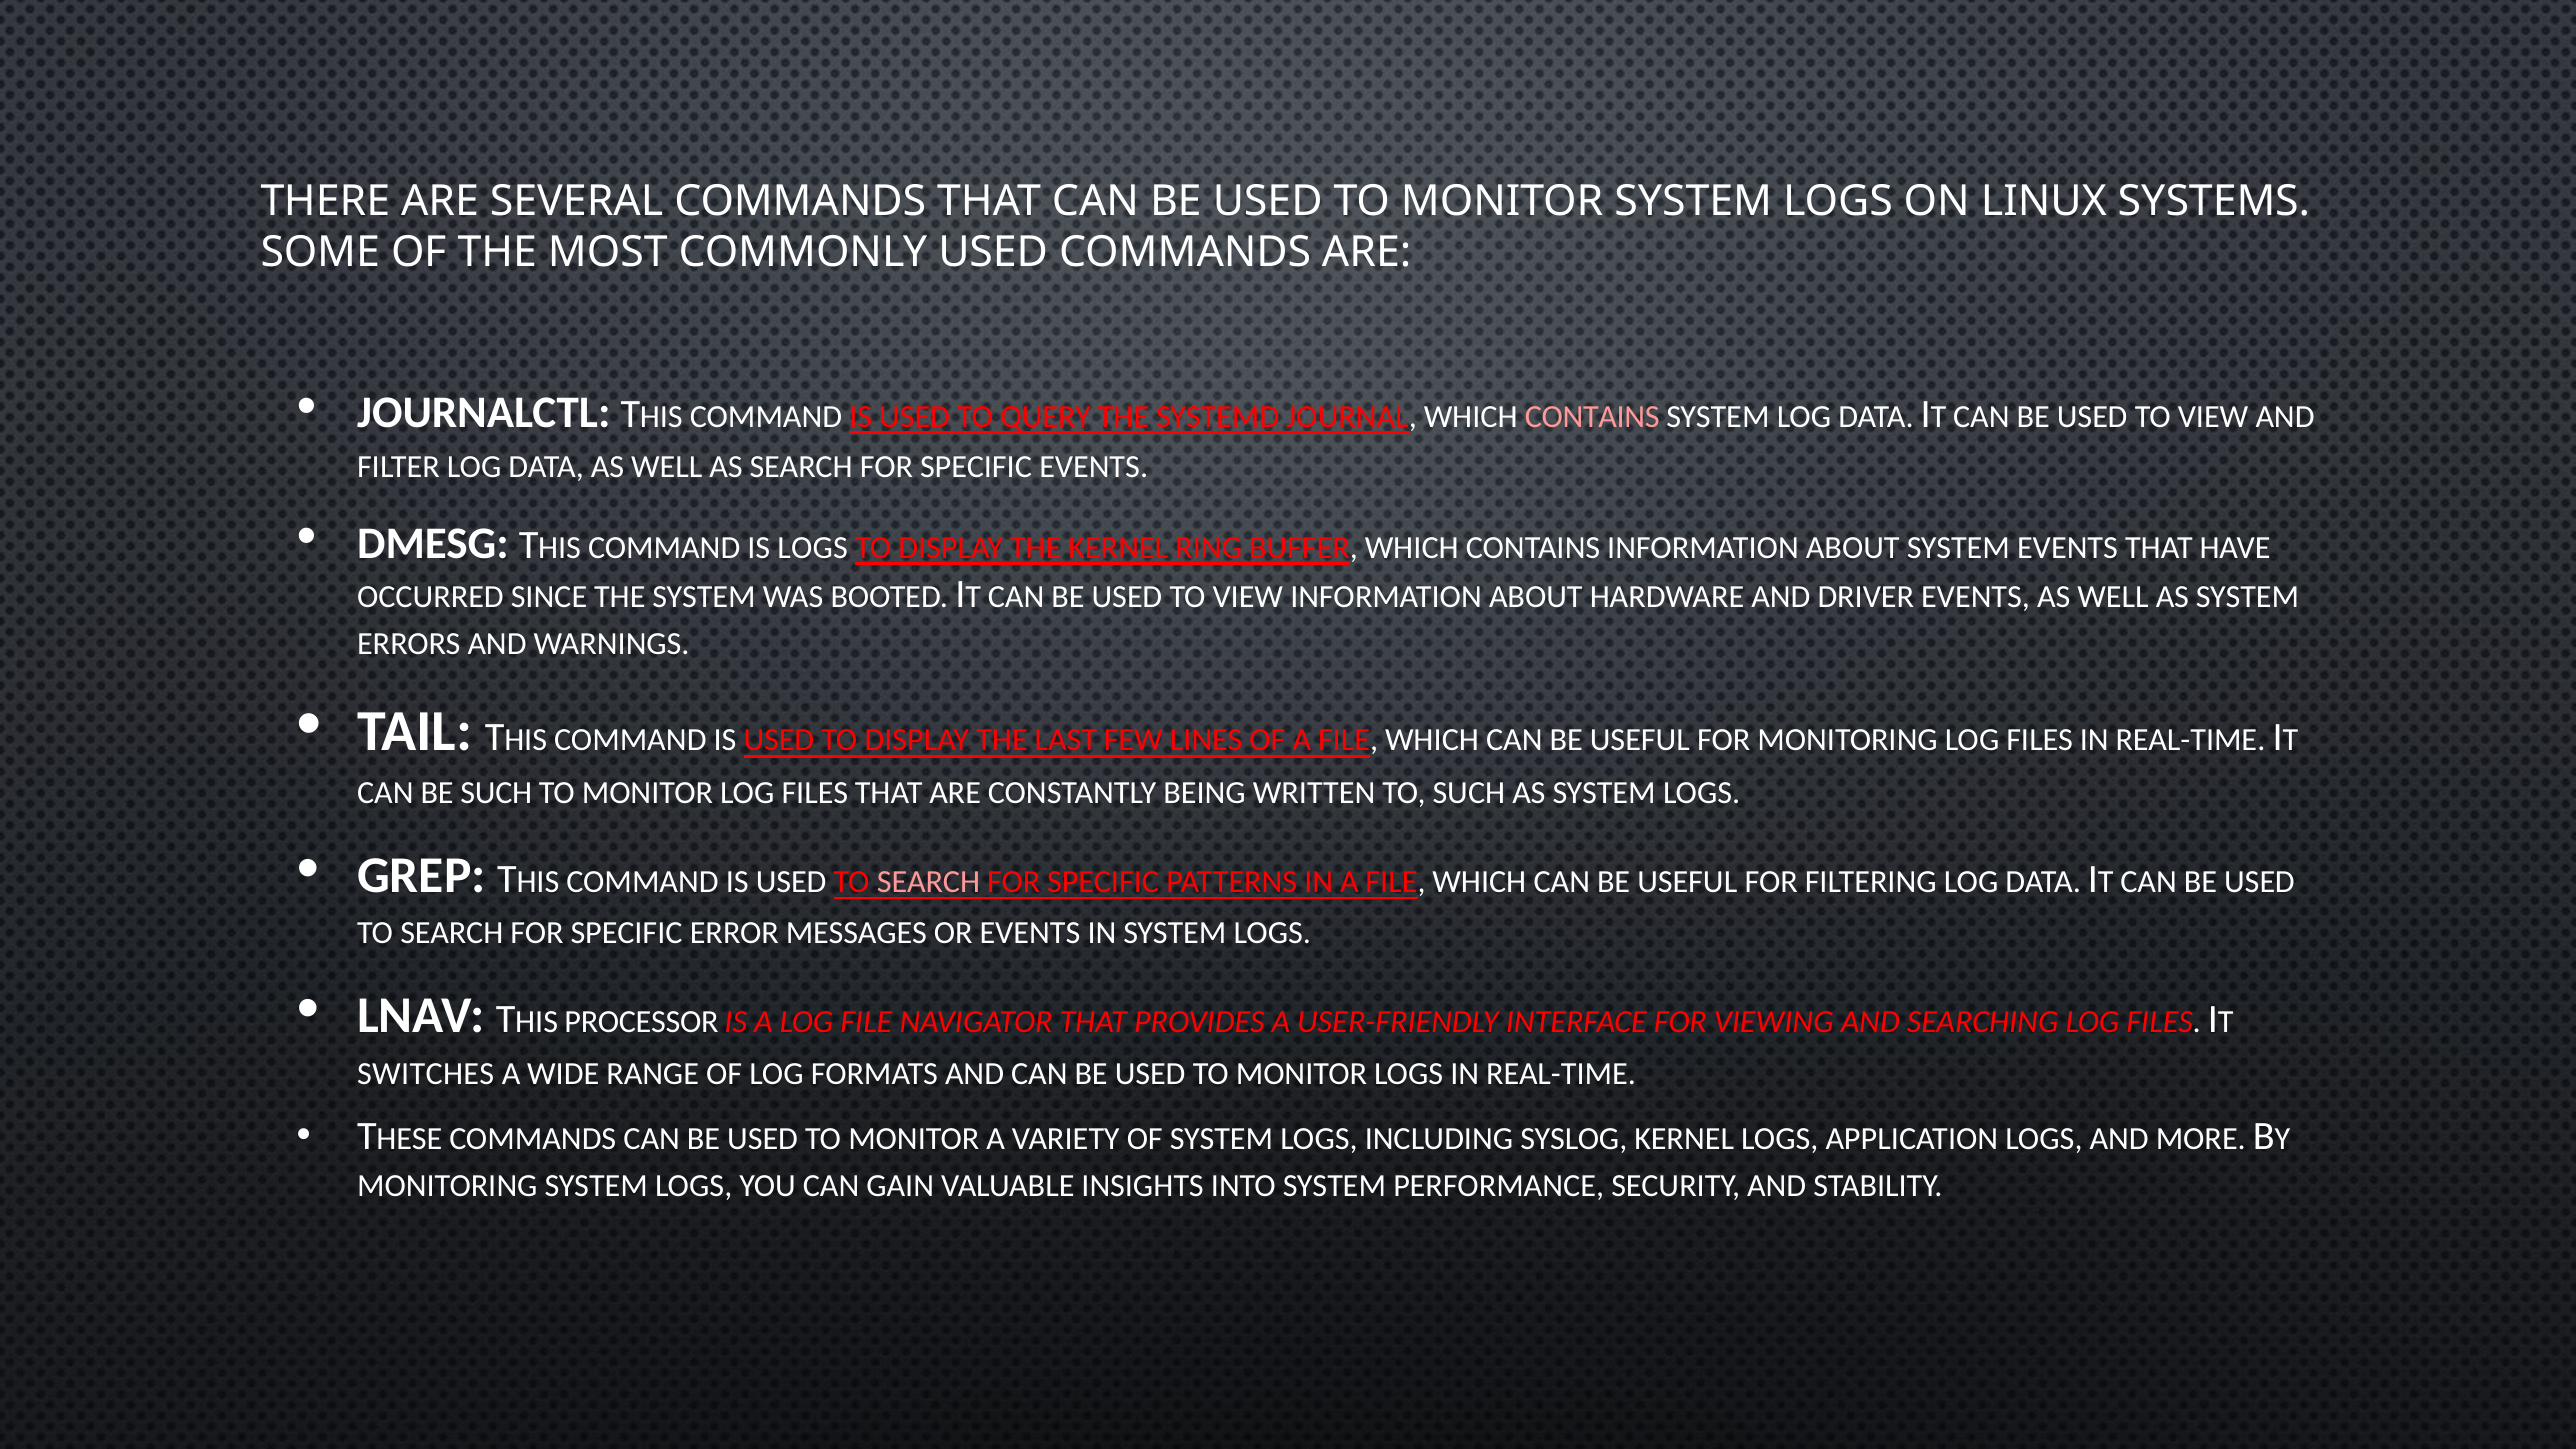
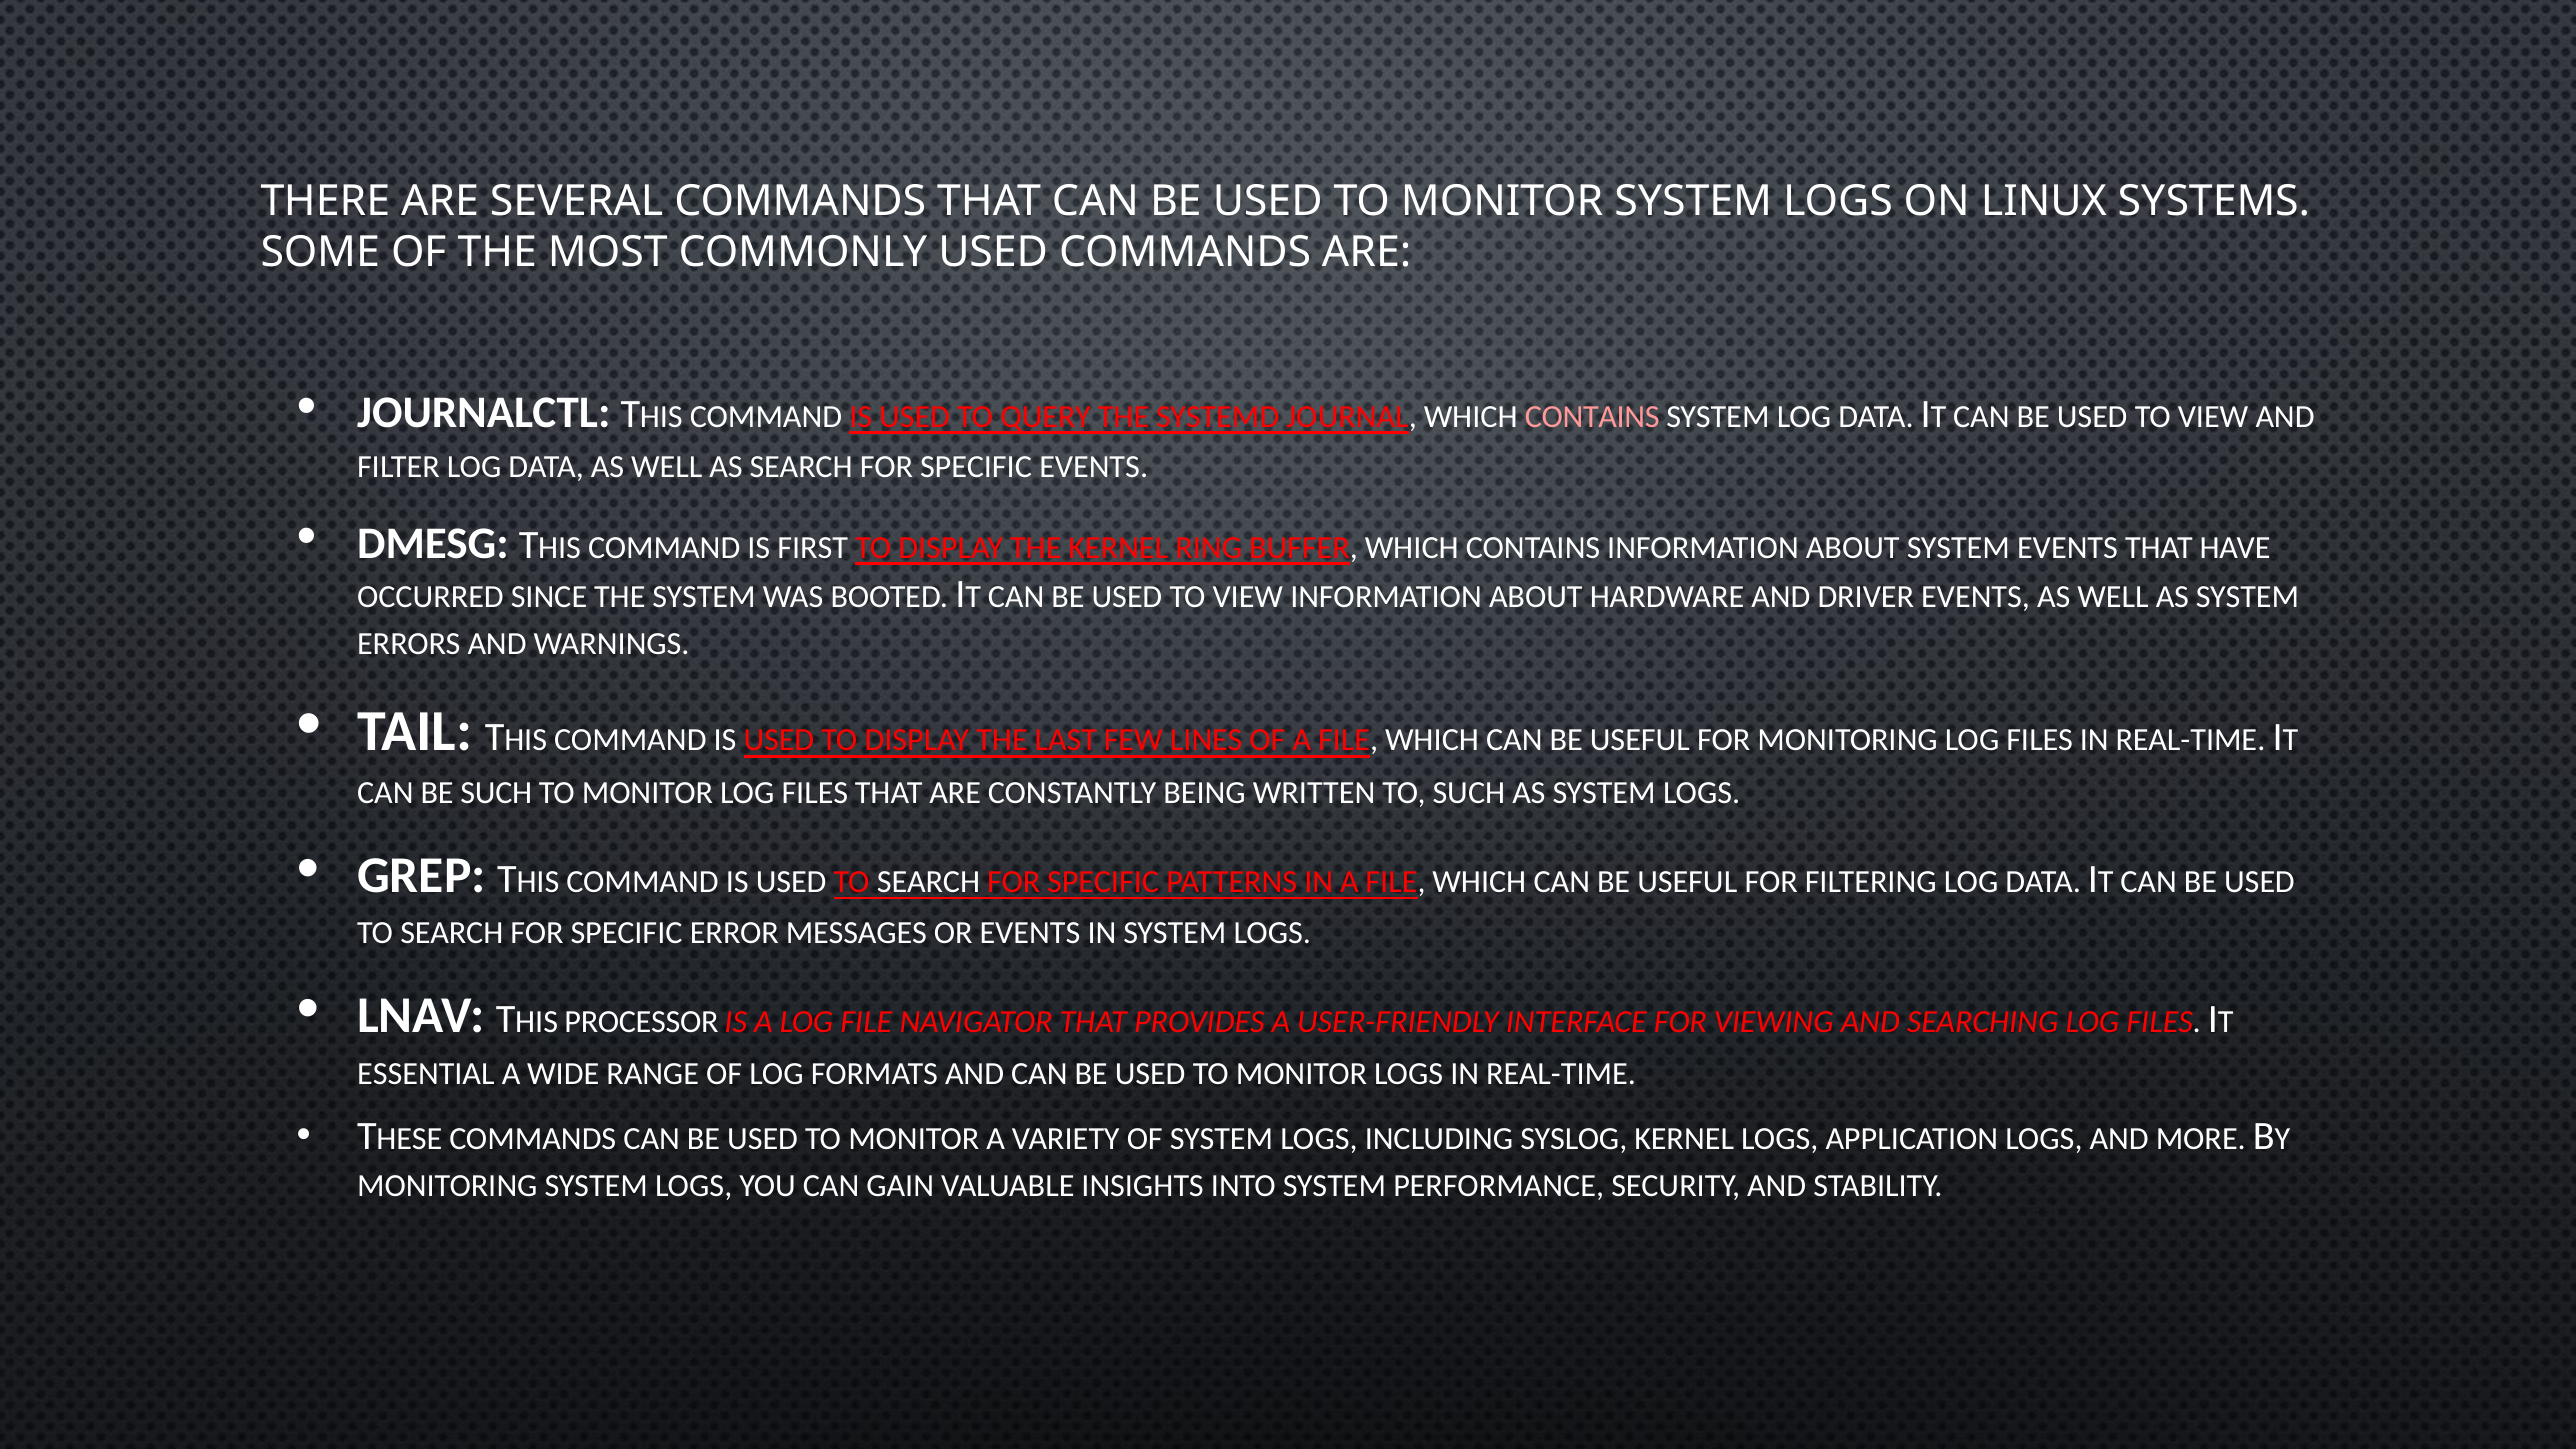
IS LOGS: LOGS -> FIRST (813, 548)
SEARCH colour: pink -> white (928, 882)
SWITCHES: SWITCHES -> ESSENTIAL (426, 1074)
